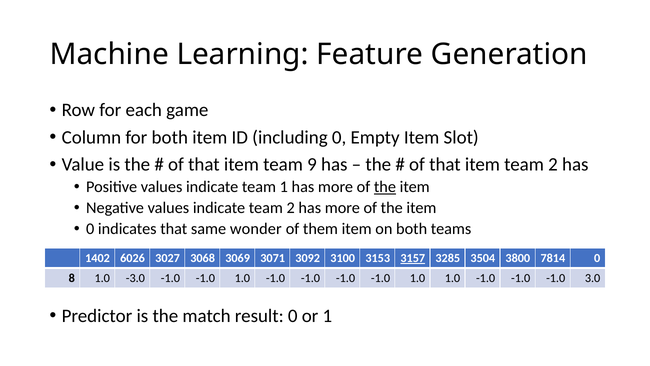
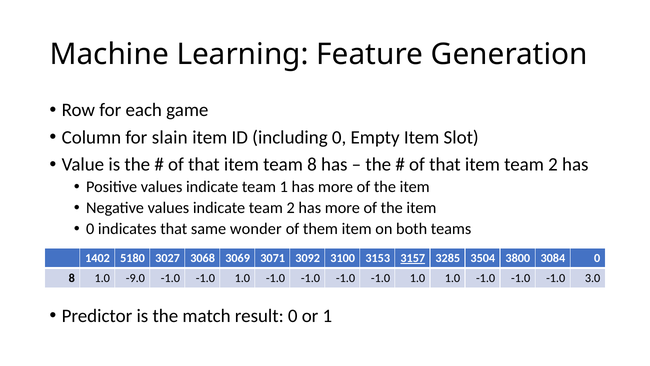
for both: both -> slain (170, 137)
team 9: 9 -> 8 (312, 164)
the underline: present -> none (385, 187)
6026: 6026 -> 5180 (133, 258)
7814: 7814 -> 3084 (553, 258)
-3.0: -3.0 -> -9.0 (135, 278)
